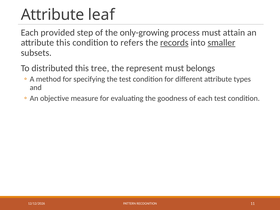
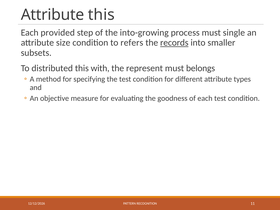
Attribute leaf: leaf -> this (101, 15)
only-growing: only-growing -> into-growing (144, 33)
attain: attain -> single (234, 33)
attribute this: this -> size (63, 43)
smaller underline: present -> none (221, 43)
tree: tree -> with (100, 68)
